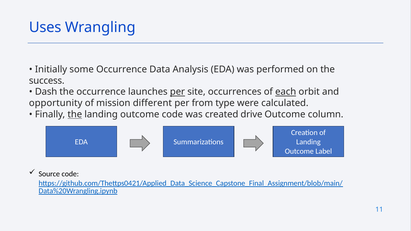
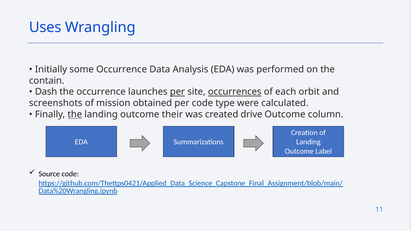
success: success -> contain (47, 81)
occurrences underline: none -> present (235, 92)
each underline: present -> none (286, 92)
opportunity: opportunity -> screenshots (56, 103)
different: different -> obtained (152, 103)
per from: from -> code (202, 103)
outcome code: code -> their (172, 115)
